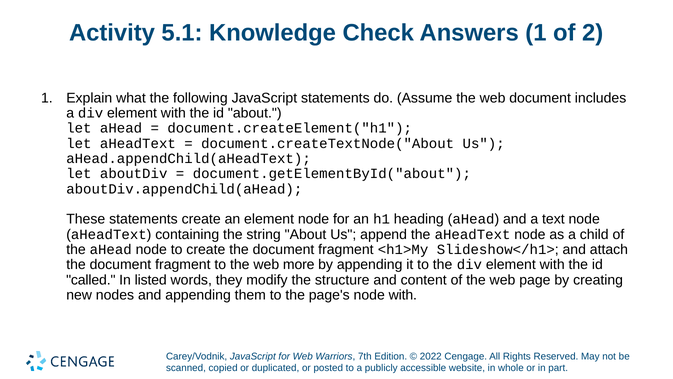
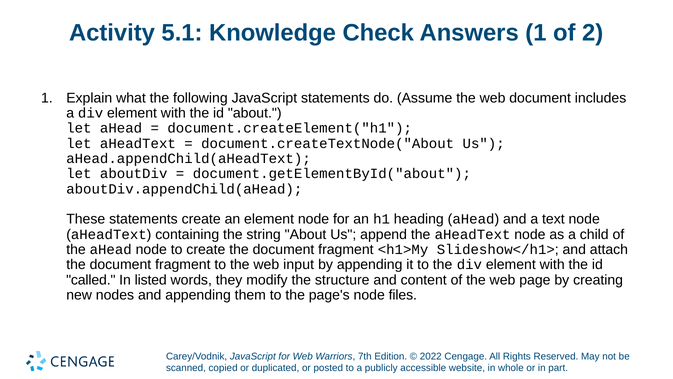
more: more -> input (299, 264)
node with: with -> files (403, 295)
